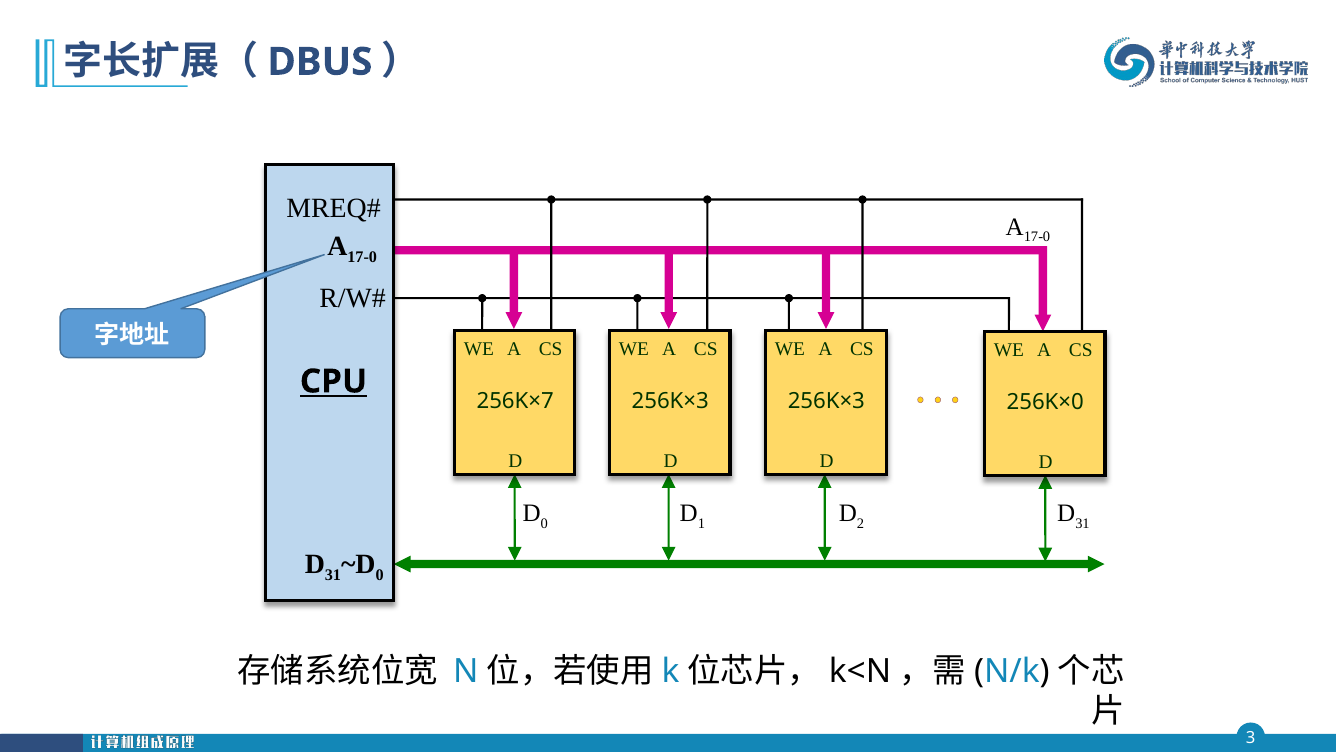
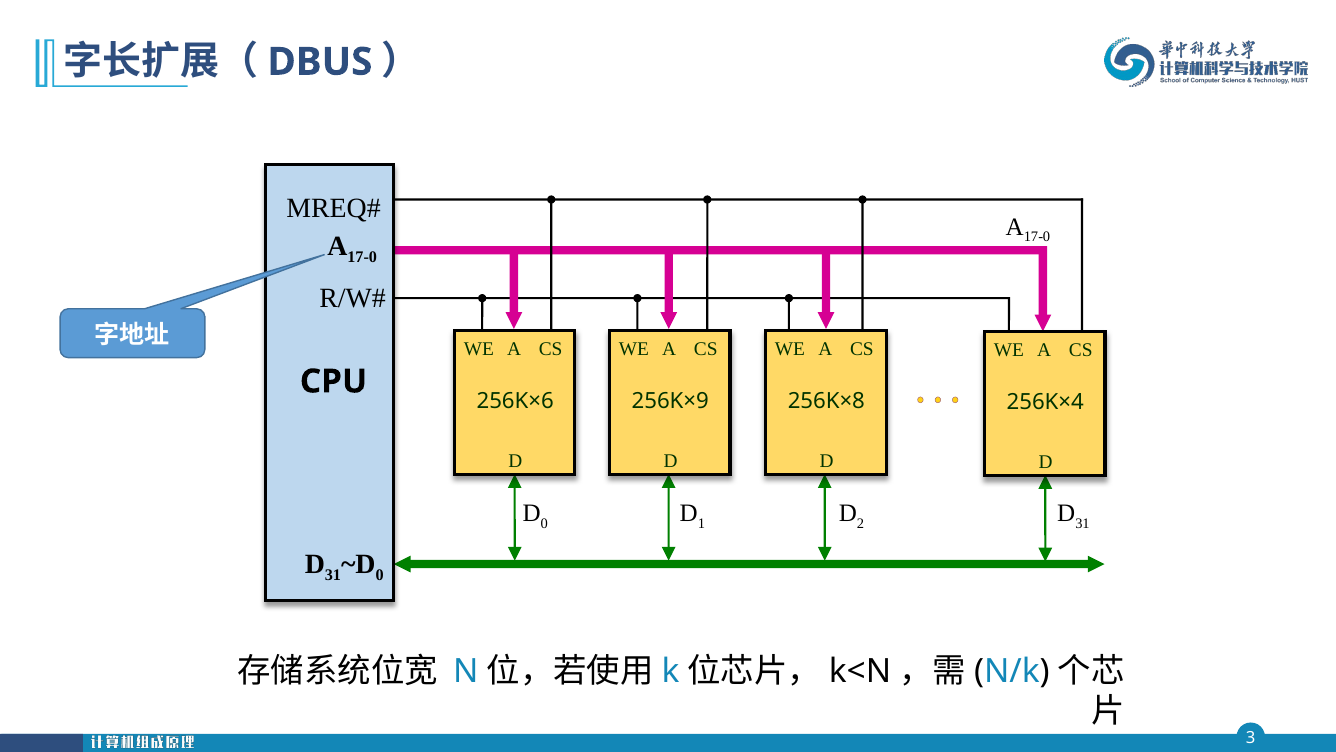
CPU underline: present -> none (334, 381)
256K×7: 256K×7 -> 256K×6 (515, 401)
256K×3: 256K×3 -> 256K×9 (670, 401)
256K×3: 256K×3 -> 256K×8 (826, 401)
256K×0: 256K×0 -> 256K×4 (1045, 402)
